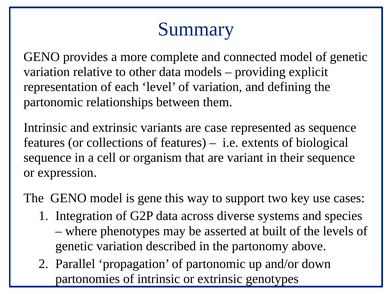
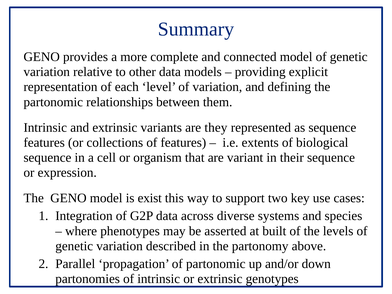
case: case -> they (216, 127)
gene: gene -> exist (150, 198)
